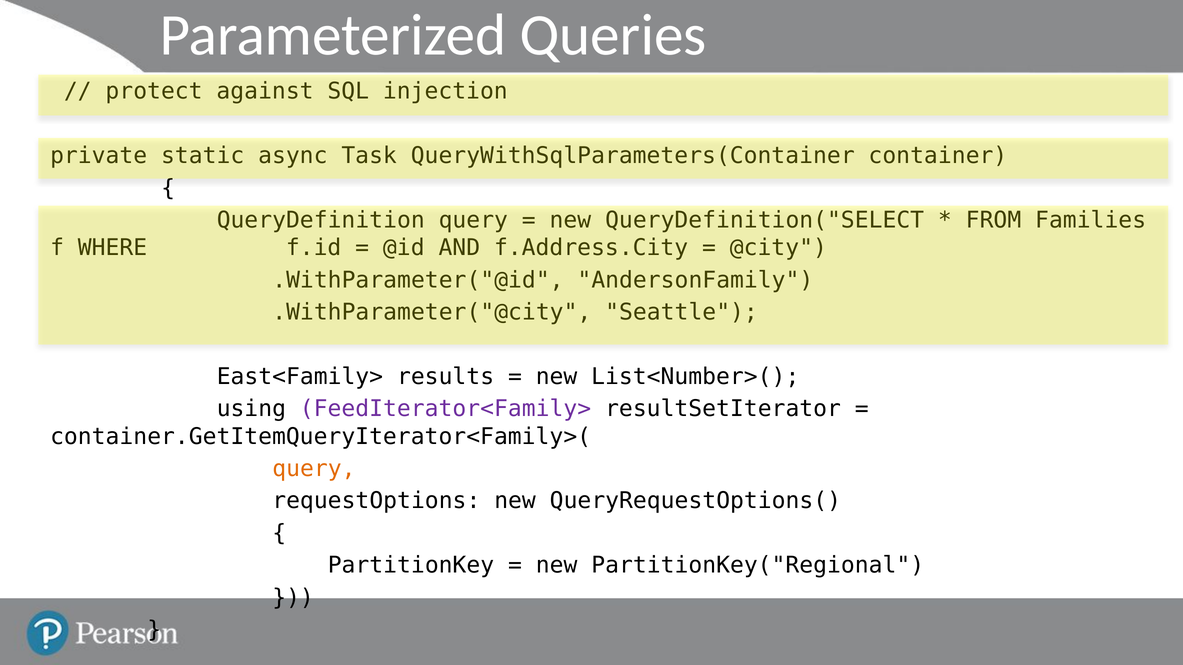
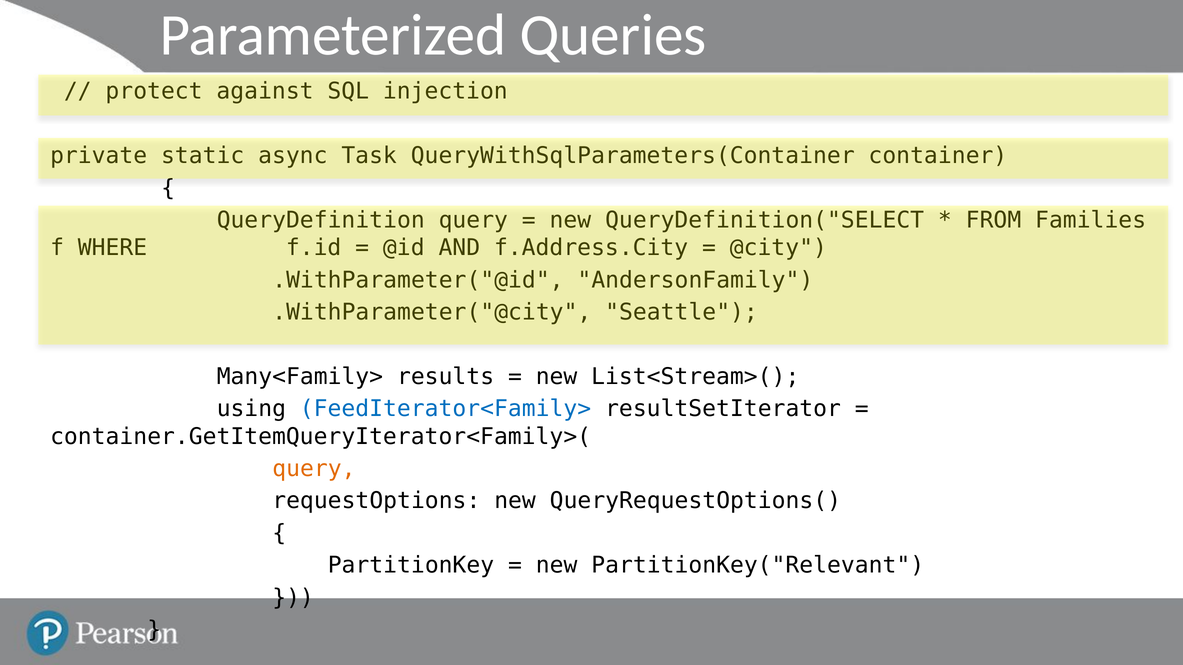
East<Family>: East<Family> -> Many<Family> (300, 377)
List<Number>(: List<Number>( -> List<Stream>( (695, 377)
FeedIterator<Family> colour: purple -> blue (446, 409)
PartitionKey("Regional: PartitionKey("Regional -> PartitionKey("Relevant (758, 566)
